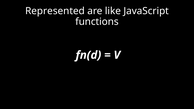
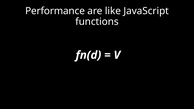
Represented: Represented -> Performance (55, 11)
